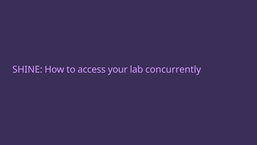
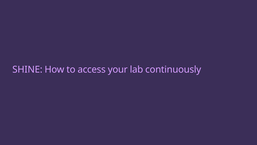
concurrently: concurrently -> continuously (173, 69)
